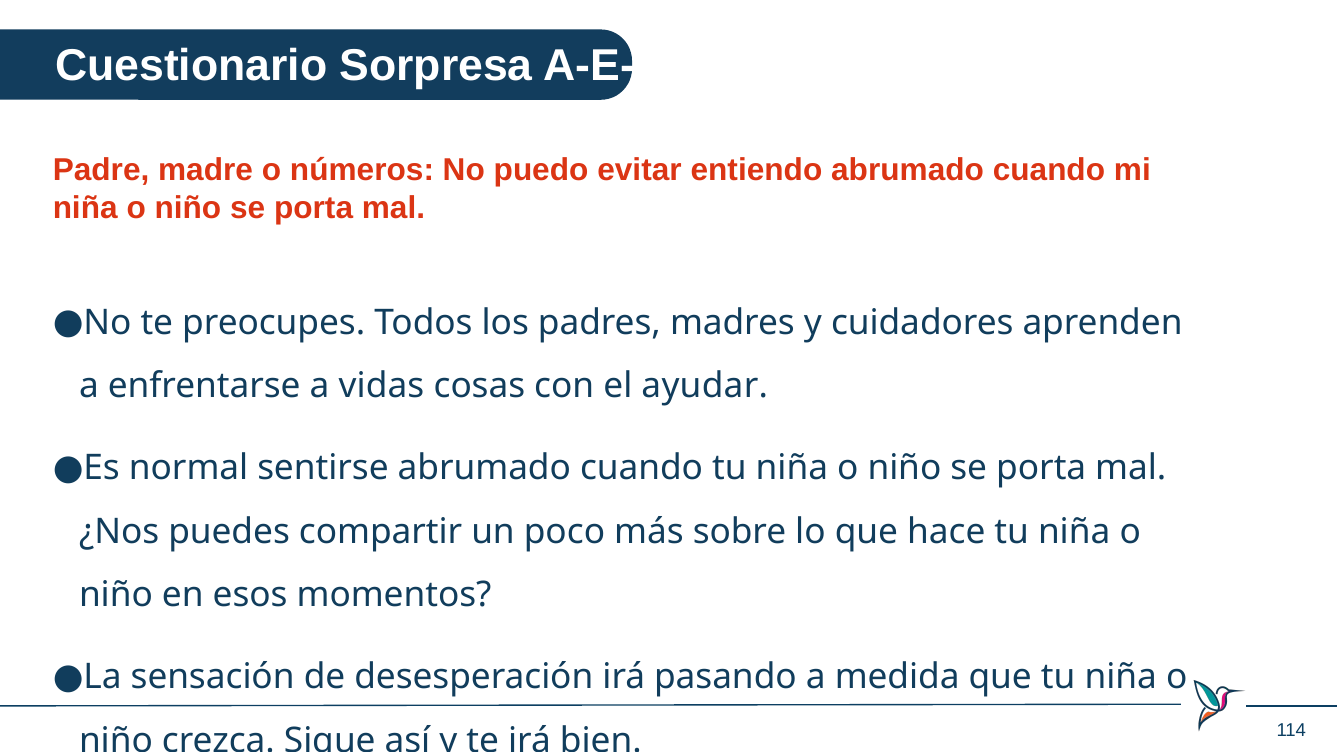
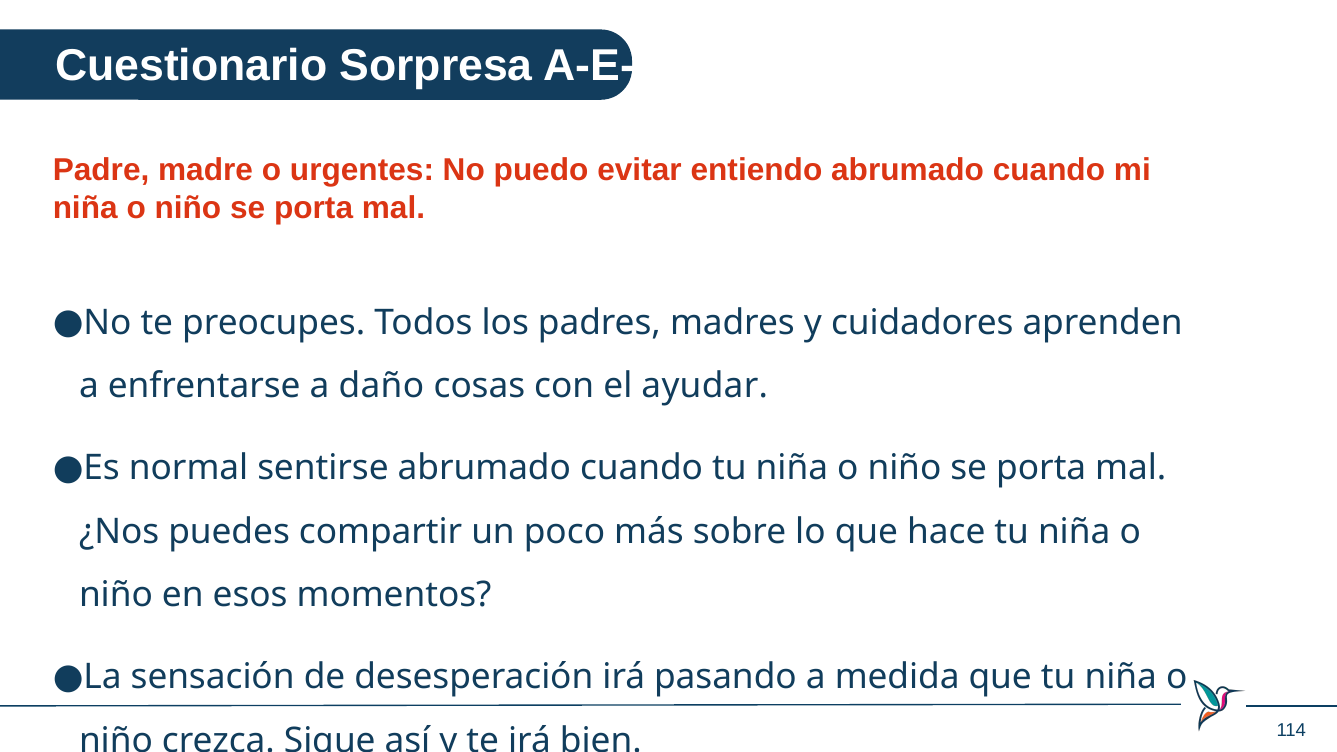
números: números -> urgentes (362, 170)
vidas: vidas -> daño (381, 386)
